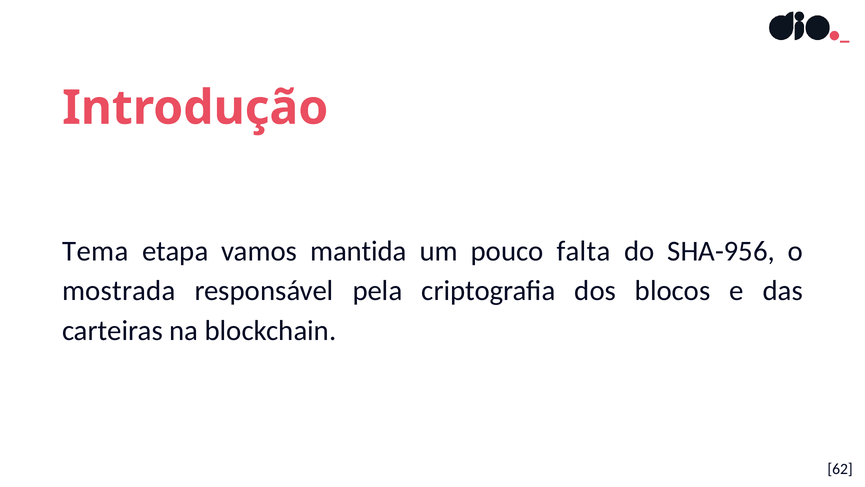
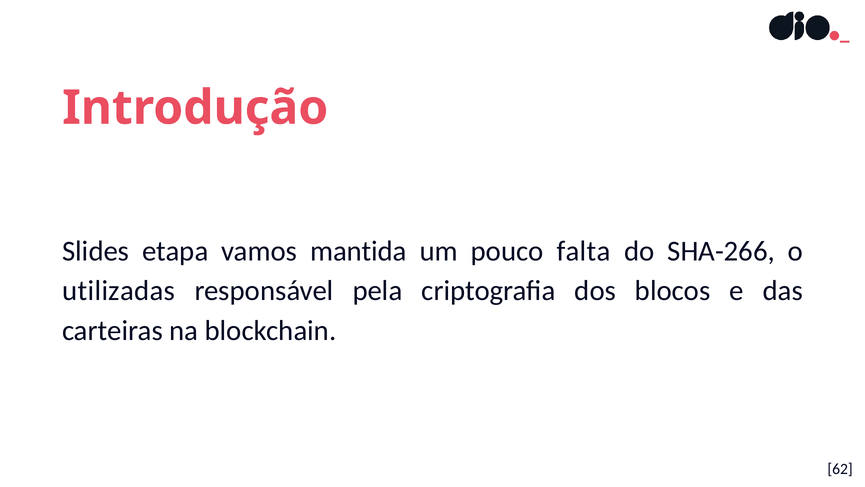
Tema: Tema -> Slides (96, 251)
SHA-956: SHA-956 -> SHA-266 (721, 251)
mostrada: mostrada -> utilizadas (119, 291)
